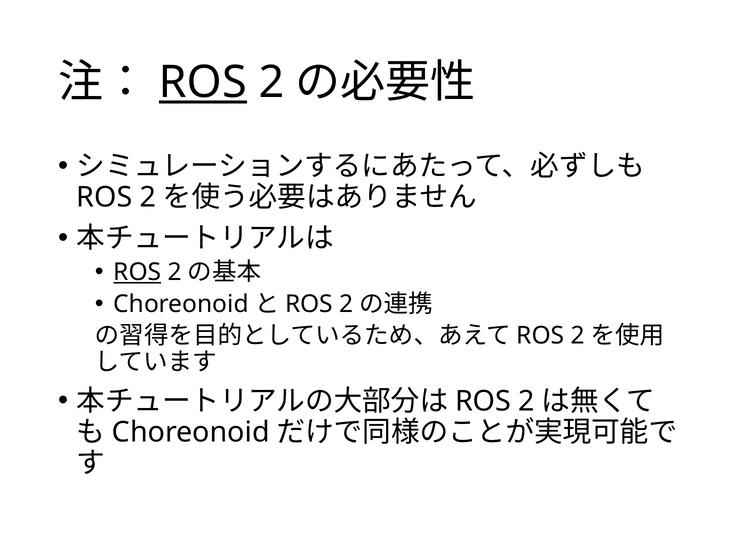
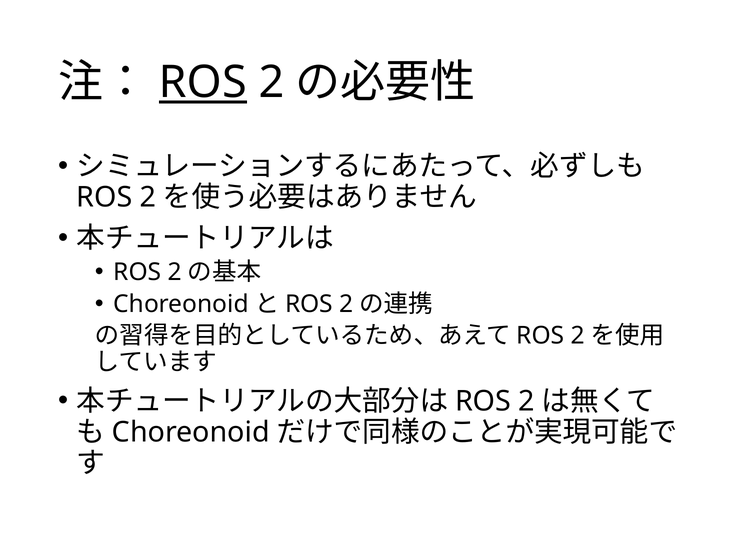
ROS underline: present -> none (137, 272)
